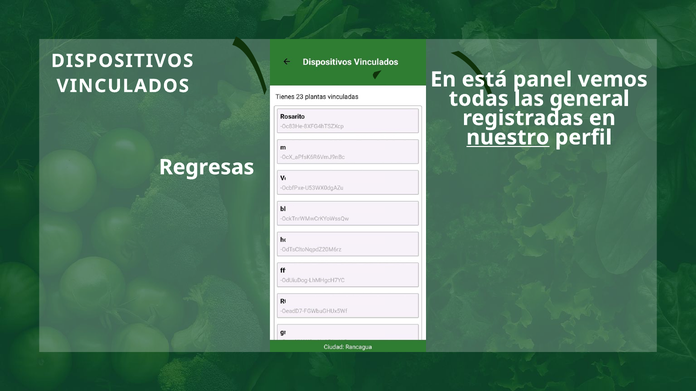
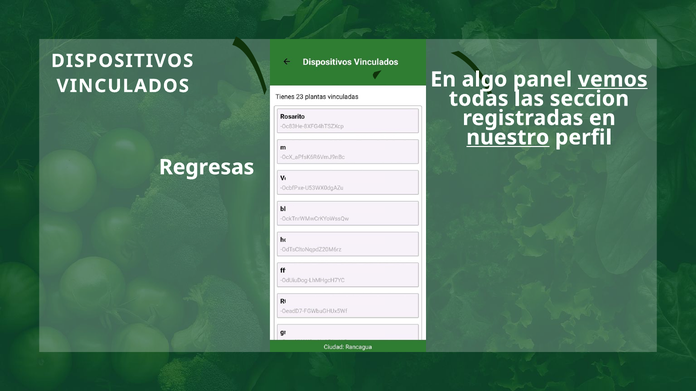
está: está -> algo (485, 80)
vemos underline: none -> present (613, 80)
general: general -> seccion (589, 99)
